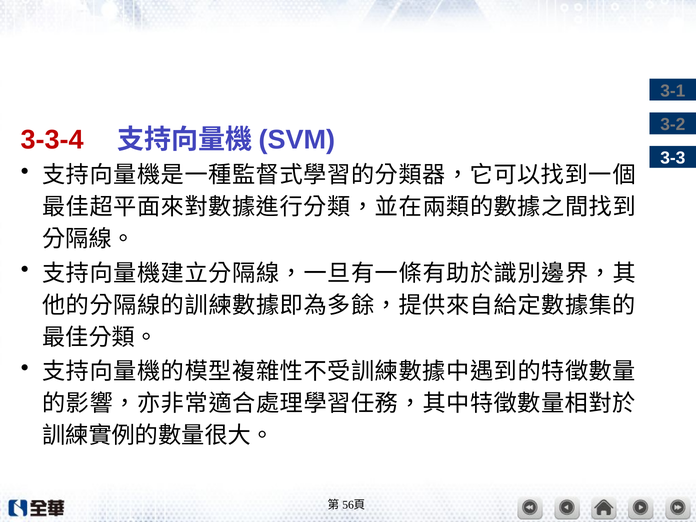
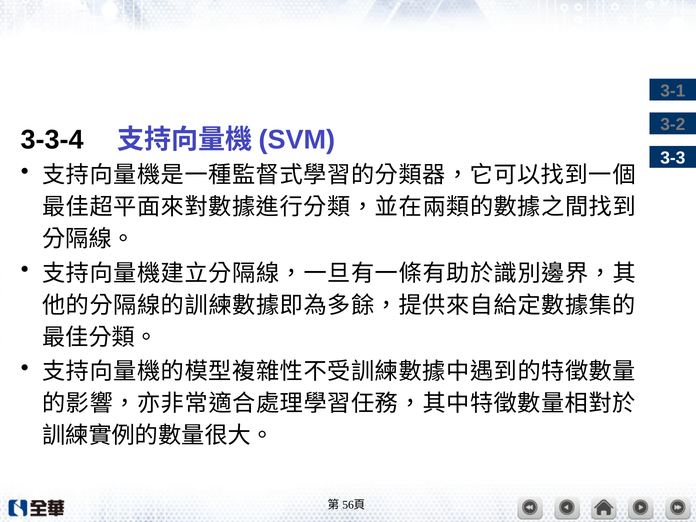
3-3-4 colour: red -> black (52, 140)
